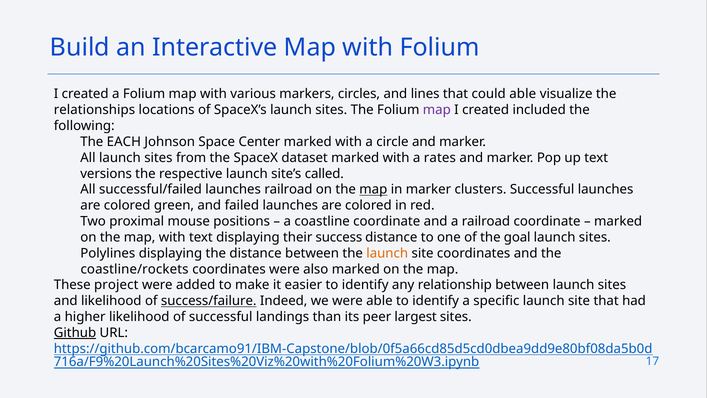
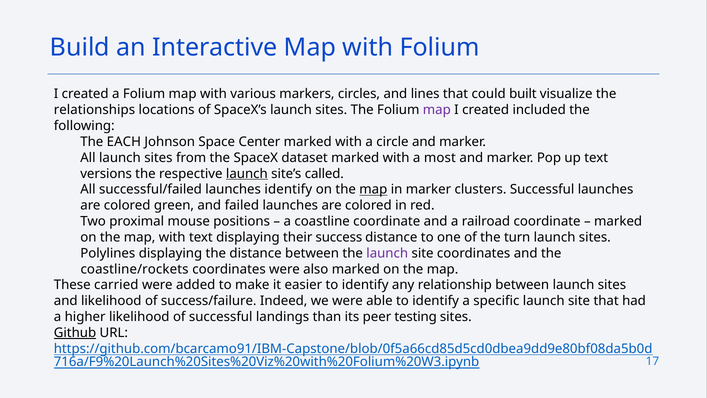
could able: able -> built (523, 94)
rates: rates -> most (440, 158)
launch underline: none -> present (247, 174)
launches railroad: railroad -> identify (288, 189)
goal: goal -> turn (517, 237)
launch colour: orange -> purple (387, 253)
project: project -> carried (116, 285)
success/failure underline: present -> none (209, 301)
largest: largest -> testing (416, 317)
